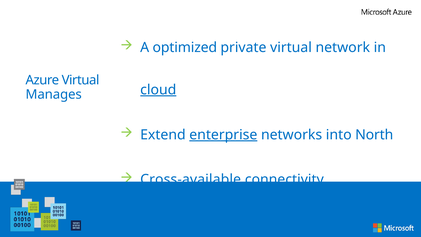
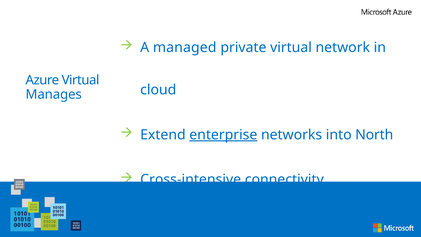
optimized: optimized -> managed (185, 48)
cloud underline: present -> none (158, 90)
Cross-available: Cross-available -> Cross-intensive (191, 180)
